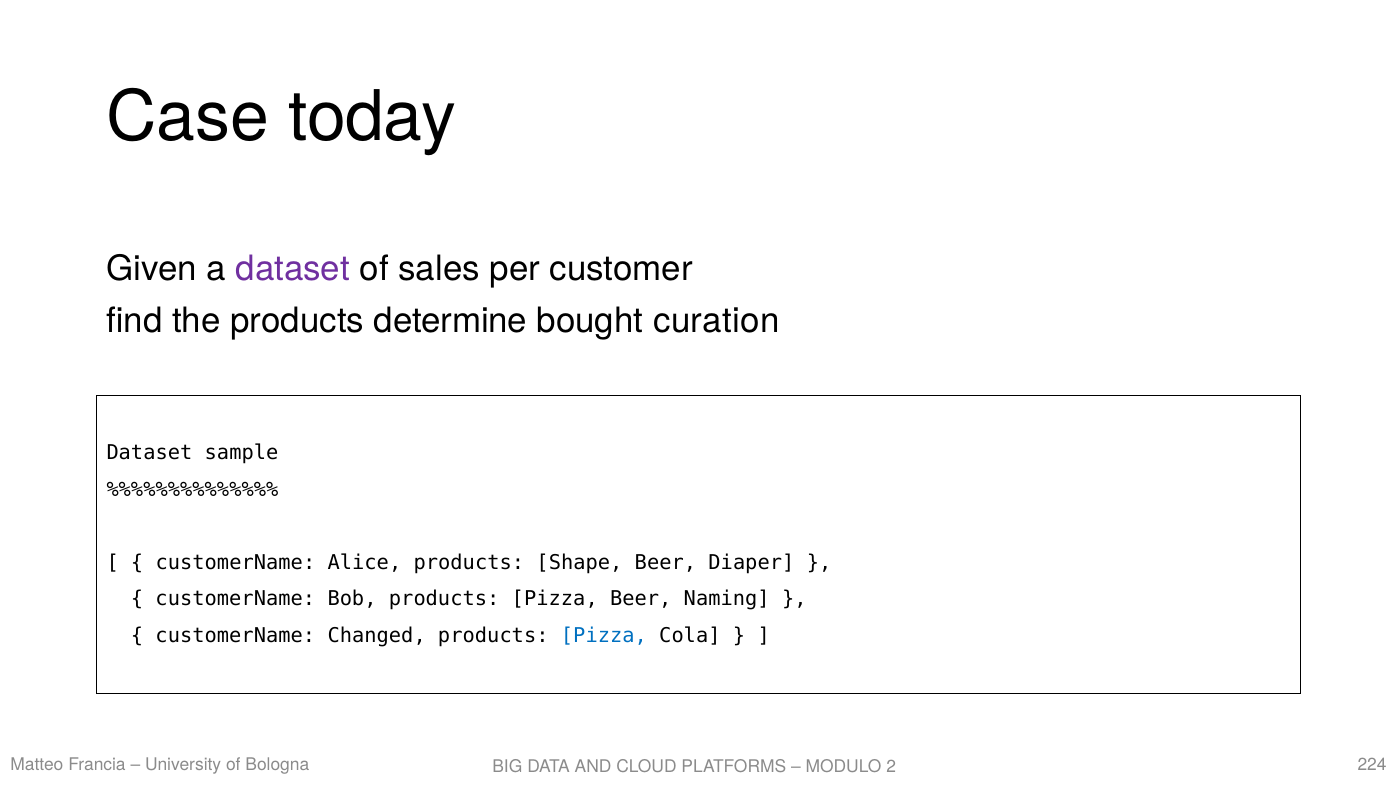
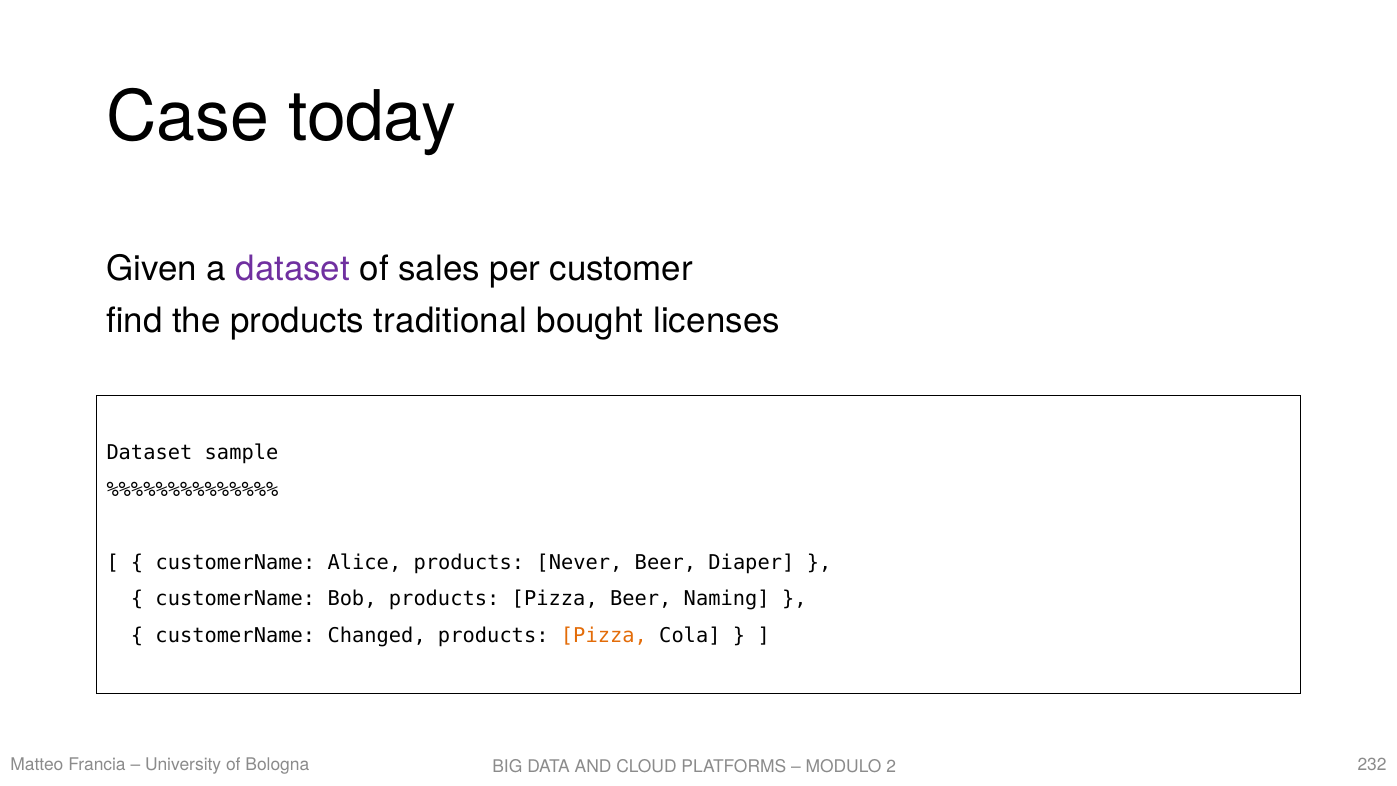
determine: determine -> traditional (450, 321)
curation: curation -> licenses (717, 321)
Shape: Shape -> Never (579, 562)
Pizza colour: blue -> orange (604, 635)
224: 224 -> 232 (1372, 764)
